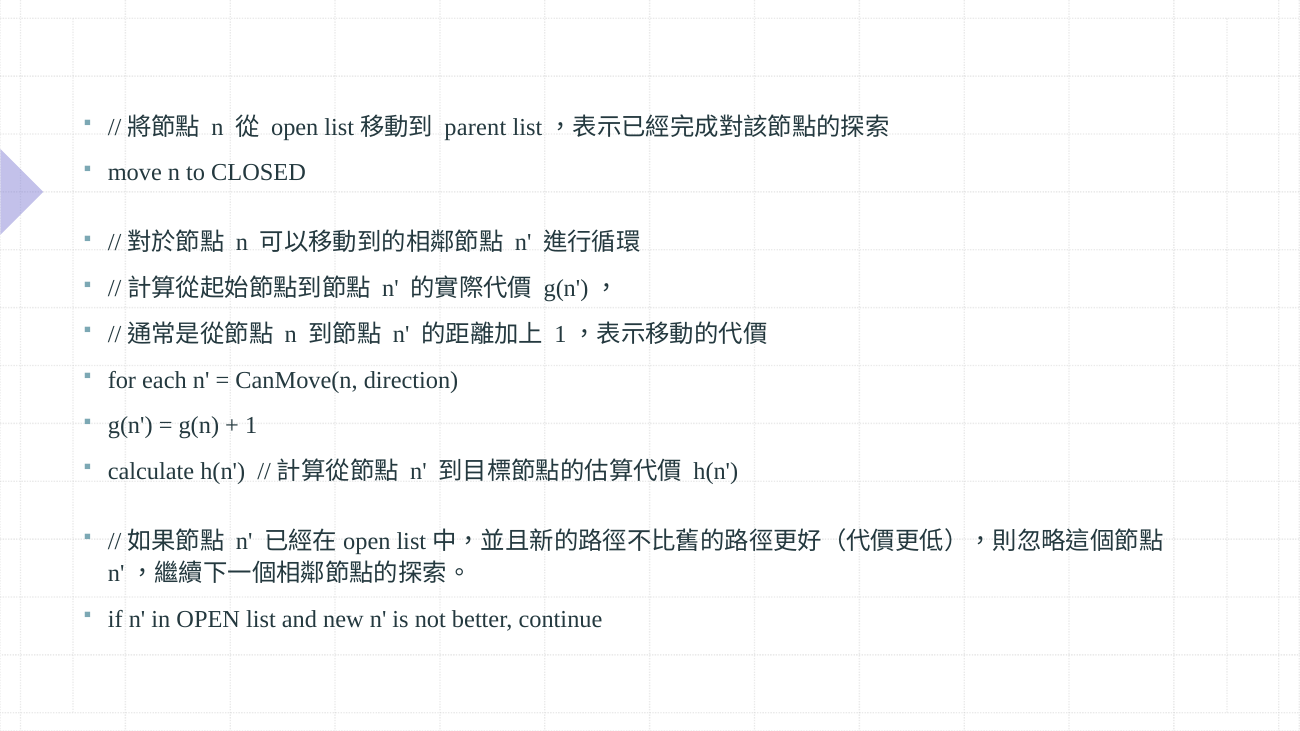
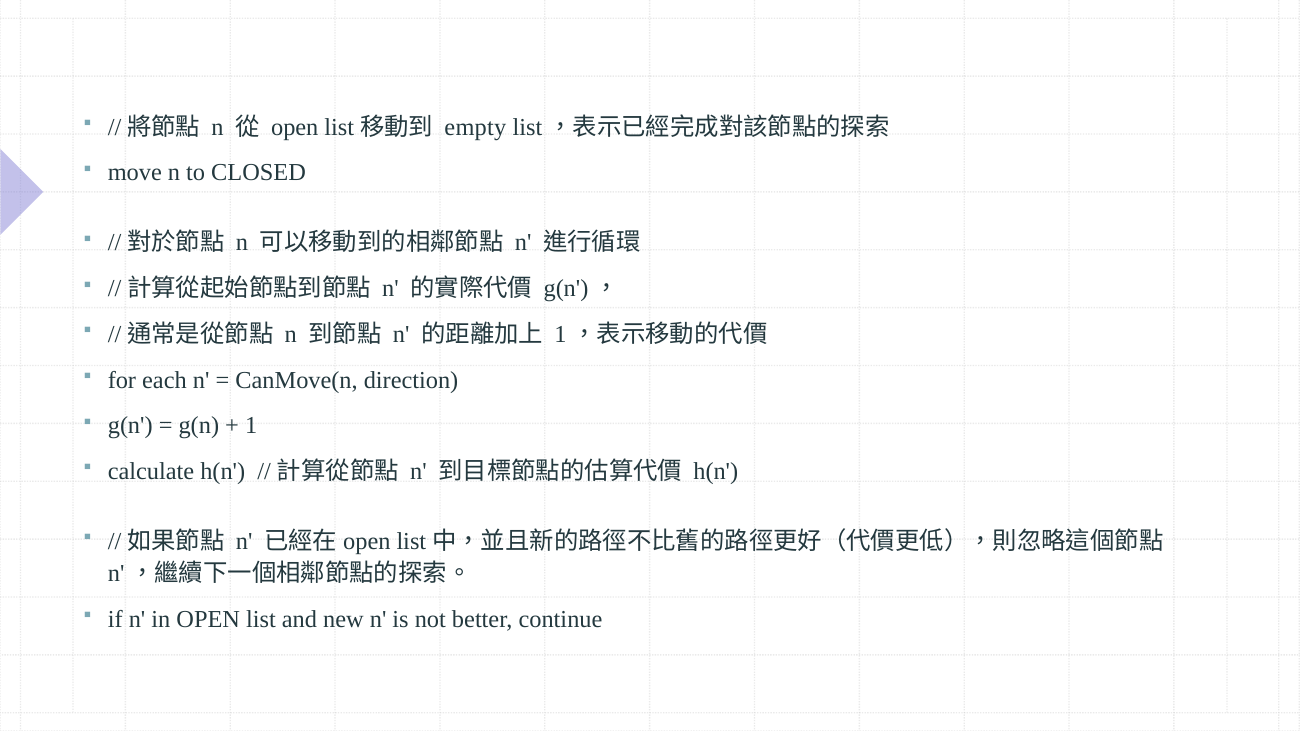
parent: parent -> empty (475, 127)
